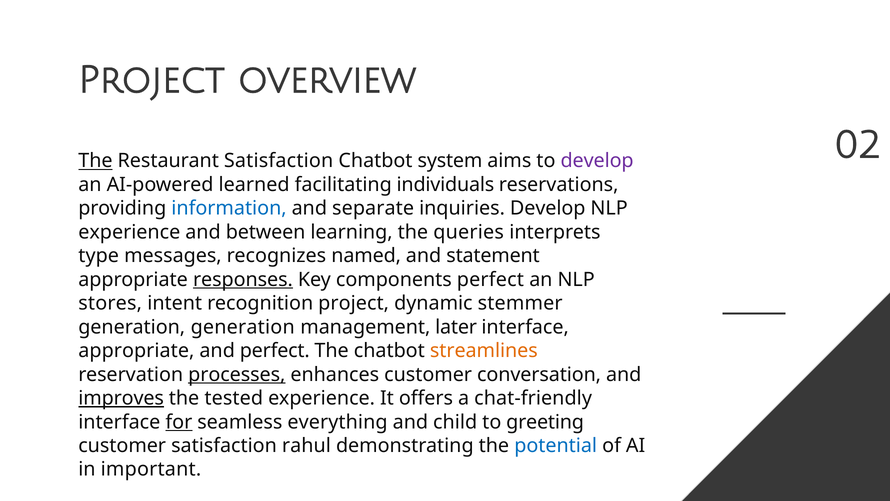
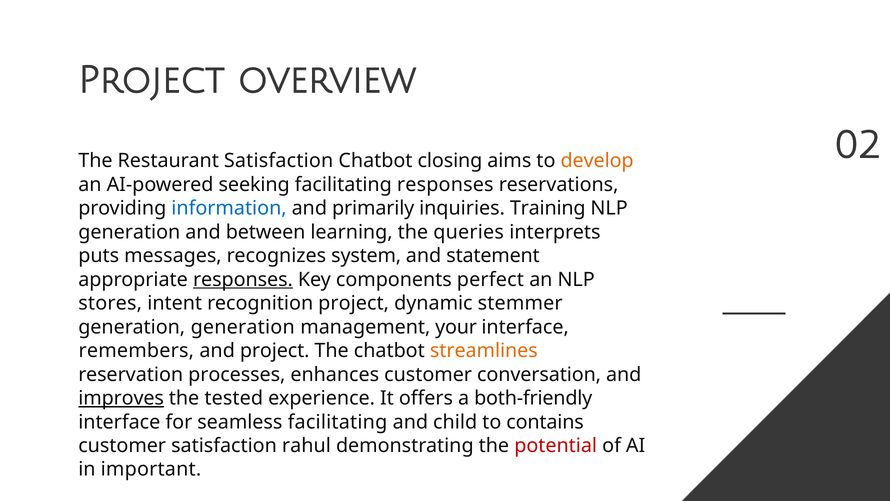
The underline: present -> none (95, 161)
system: system -> closing (450, 161)
develop colour: purple -> orange (597, 161)
learned: learned -> seeking (254, 184)
facilitating individuals: individuals -> responses (445, 184)
separate: separate -> primarily (373, 208)
inquiries Develop: Develop -> Training (548, 208)
experience: experience -> generation (129, 232)
type: type -> puts (99, 256)
named: named -> system (366, 256)
later: later -> your (456, 327)
appropriate: appropriate -> remembers (136, 351)
and perfect: perfect -> project (275, 351)
processes underline: present -> none (237, 374)
chat-friendly: chat-friendly -> both-friendly (533, 398)
for underline: present -> none (179, 422)
seamless everything: everything -> facilitating (337, 422)
greeting: greeting -> contains (545, 422)
potential colour: blue -> red (556, 445)
